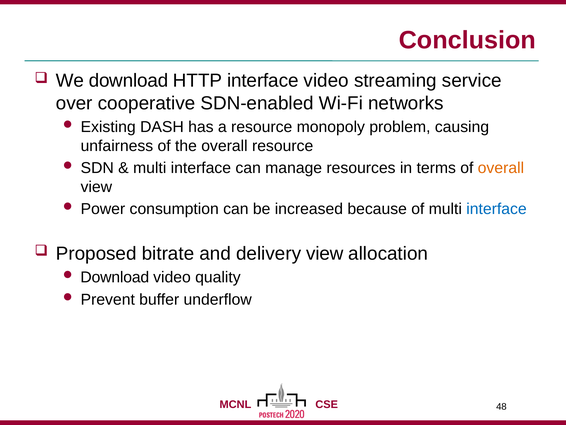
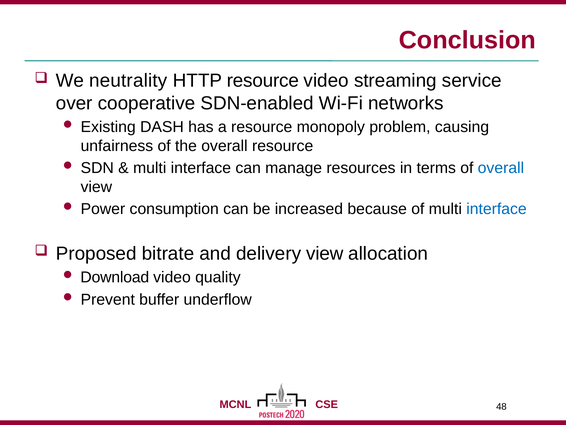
We download: download -> neutrality (128, 81)
HTTP interface: interface -> resource (263, 81)
overall colour: orange -> blue (501, 168)
